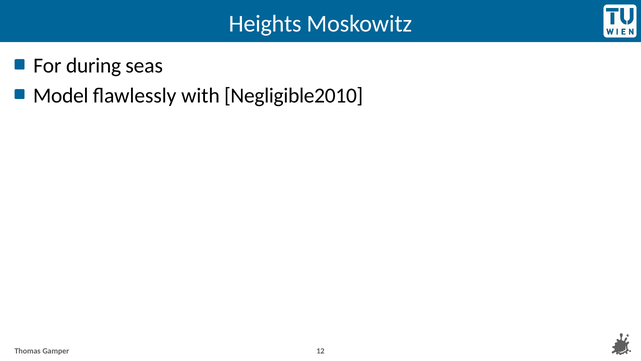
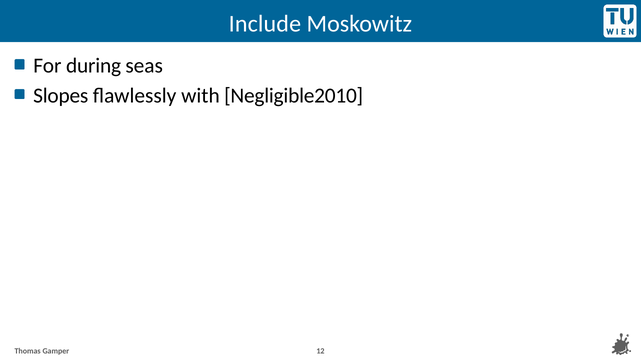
Heights: Heights -> Include (265, 24)
Model: Model -> Slopes (61, 96)
